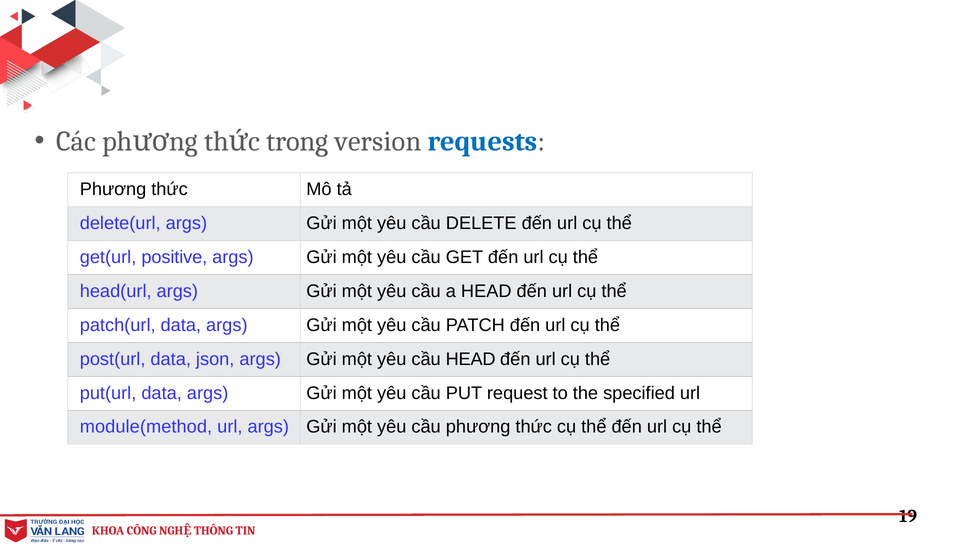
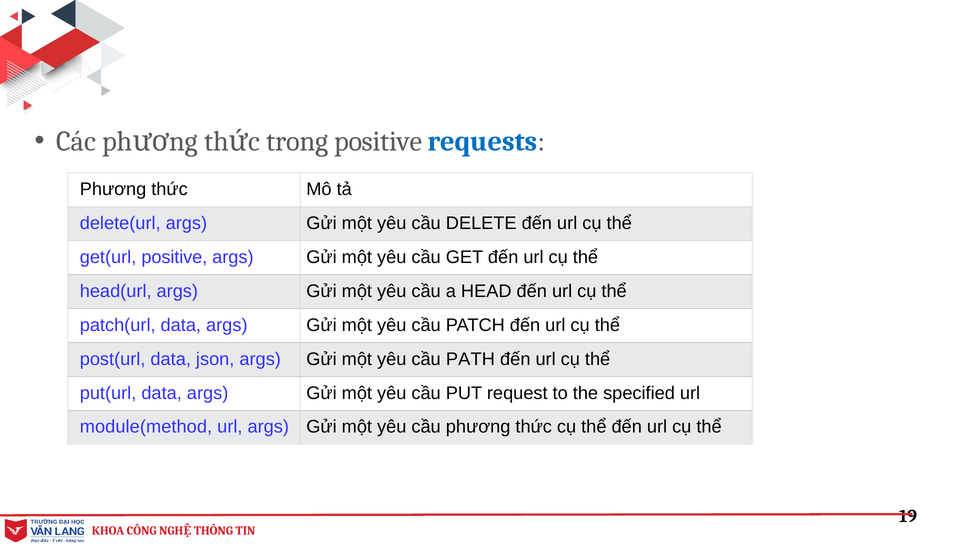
trong version: version -> positive (378, 142)
cầu HEAD: HEAD -> PATH (470, 359)
